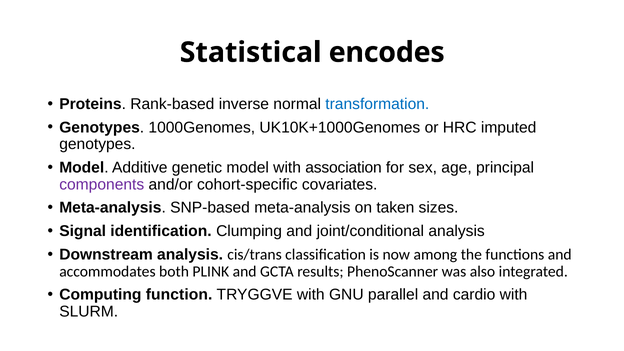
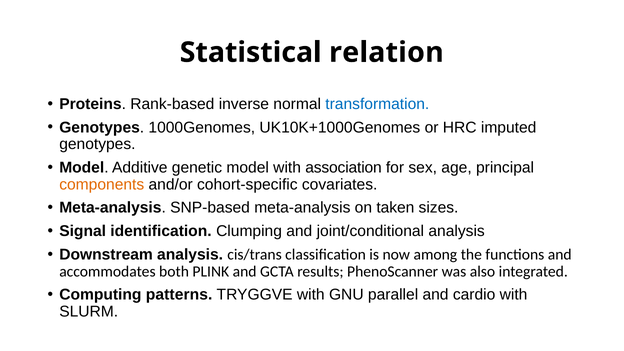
encodes: encodes -> relation (386, 52)
components colour: purple -> orange (102, 184)
function: function -> patterns (179, 295)
